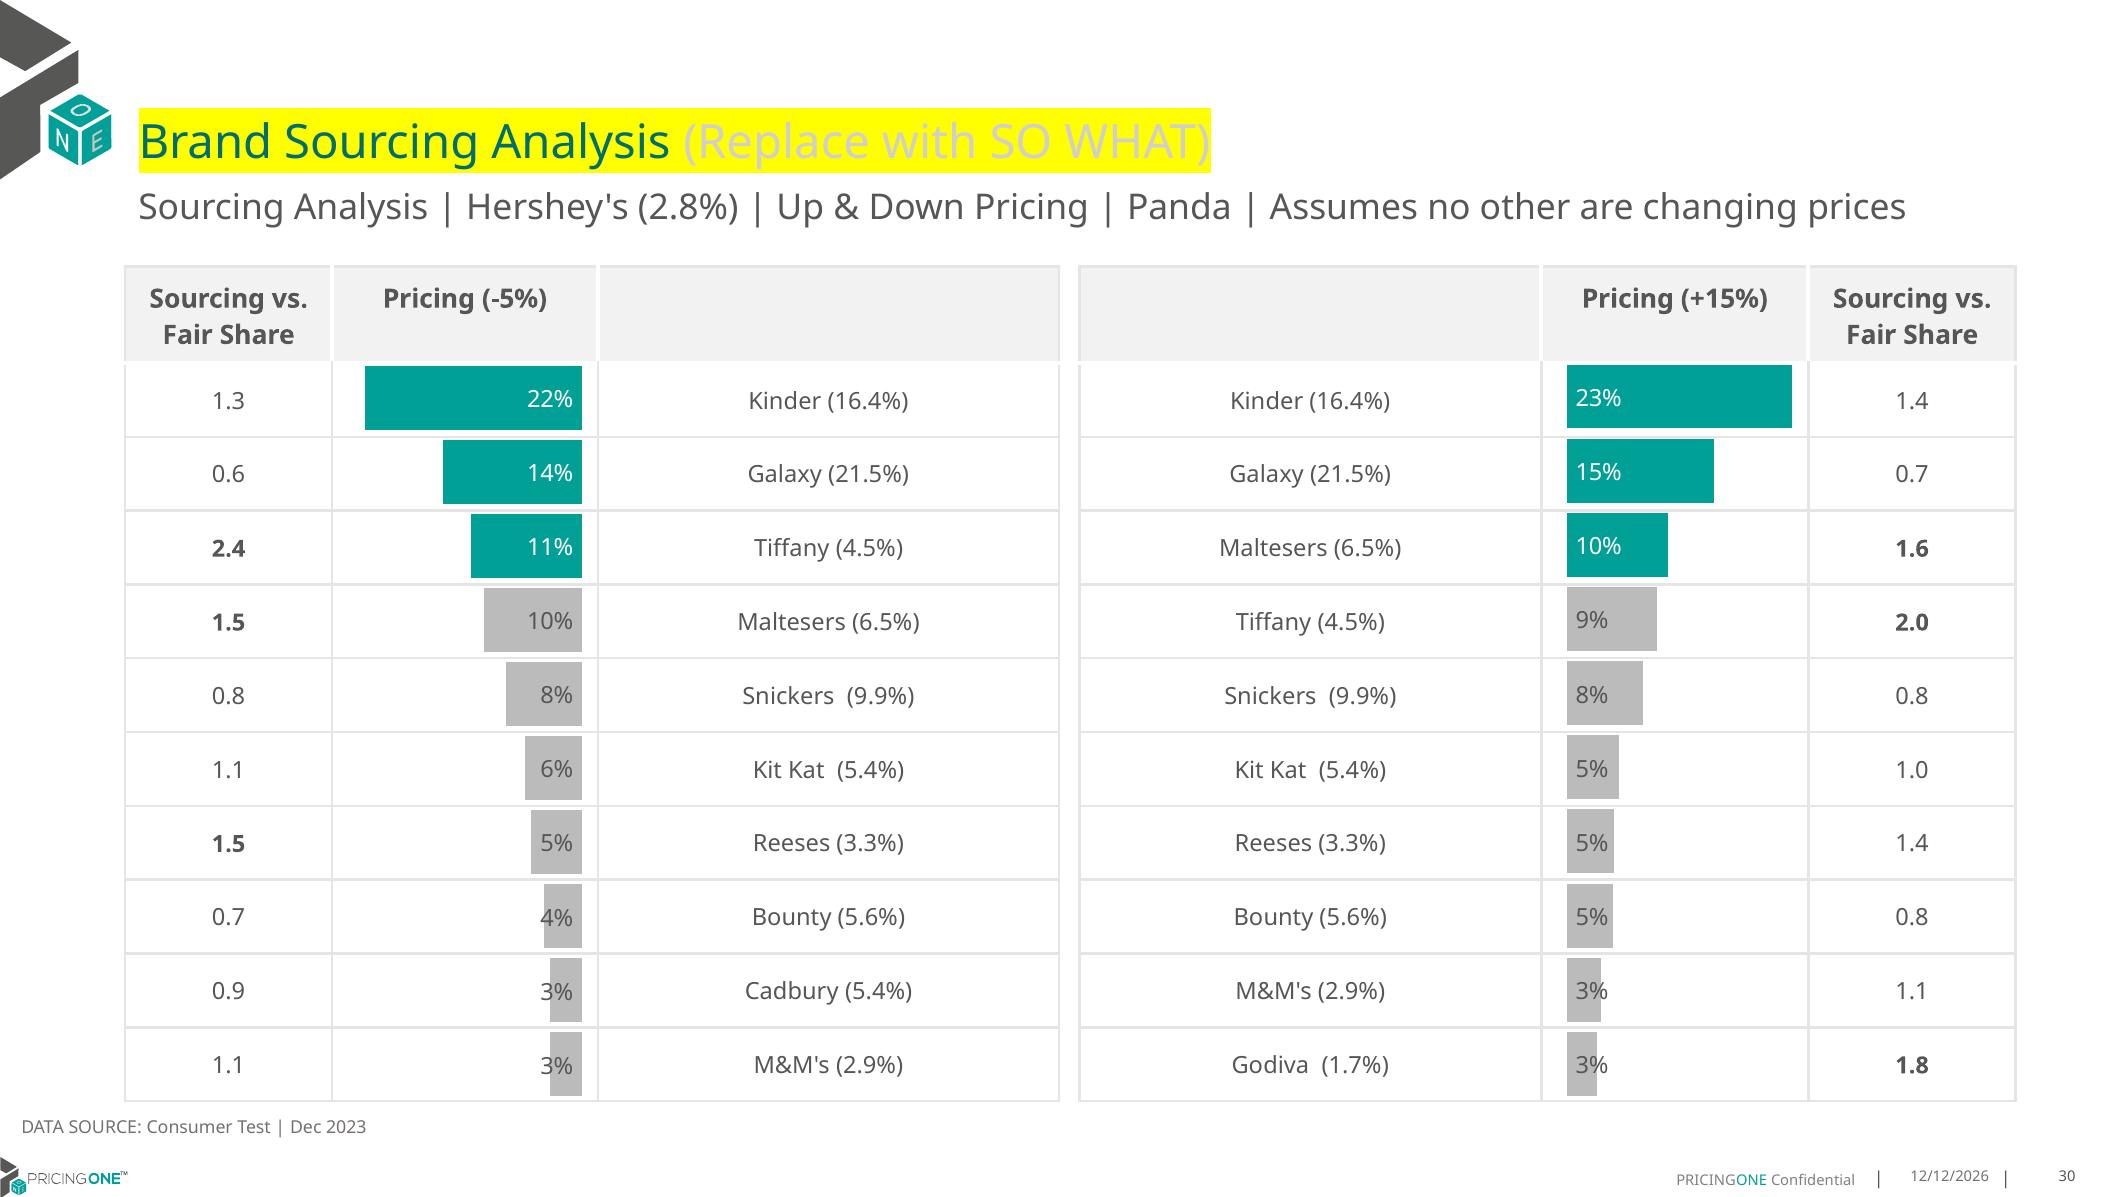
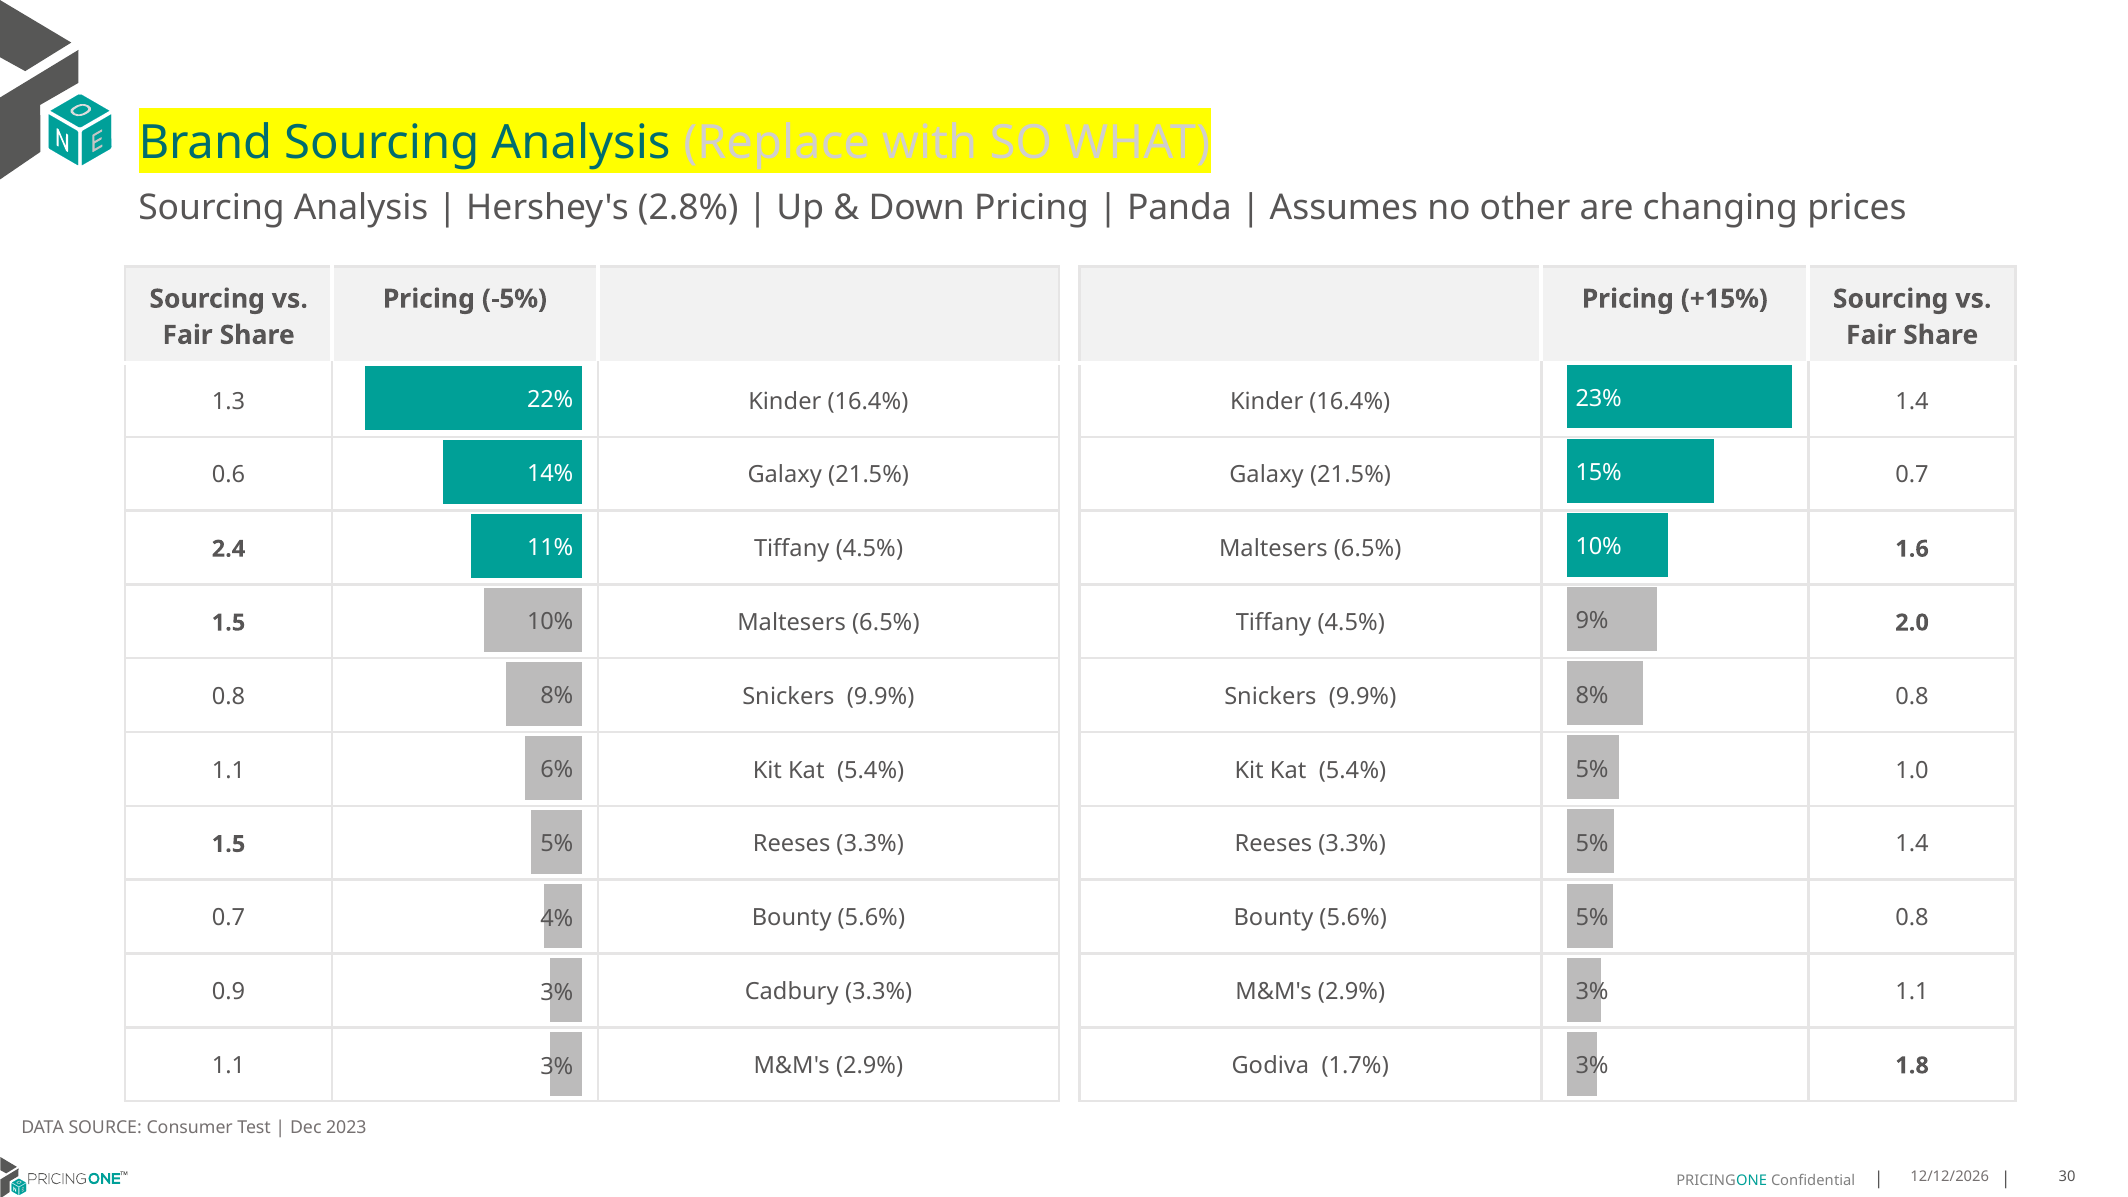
Cadbury 5.4%: 5.4% -> 3.3% (879, 992)
